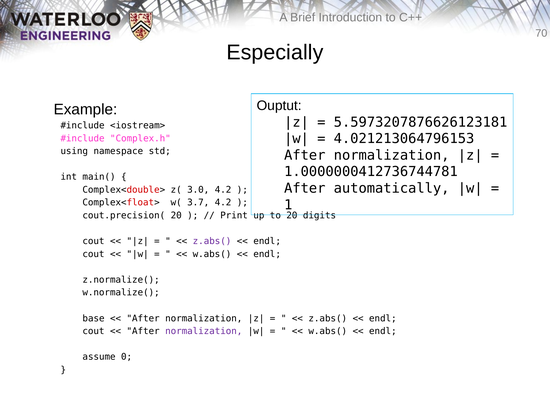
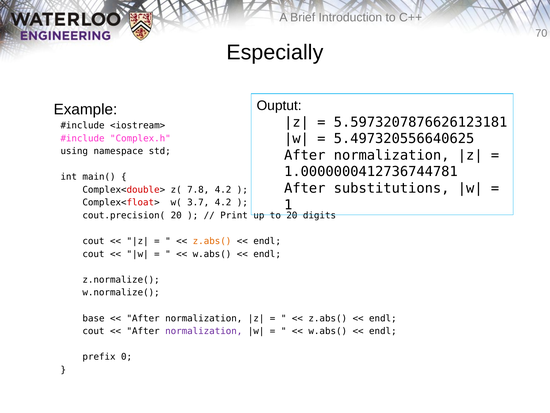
4.021213064796153: 4.021213064796153 -> 5.497320556640625 (404, 139)
automatically: automatically -> substitutions (392, 188)
3.0: 3.0 -> 7.8 (198, 190)
z.abs( colour: purple -> orange (212, 241)
assume: assume -> prefix (99, 356)
